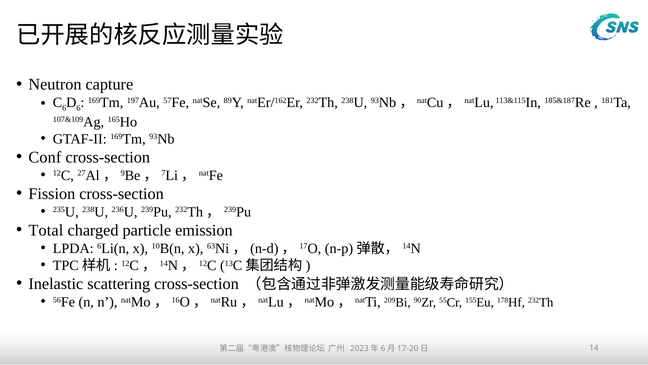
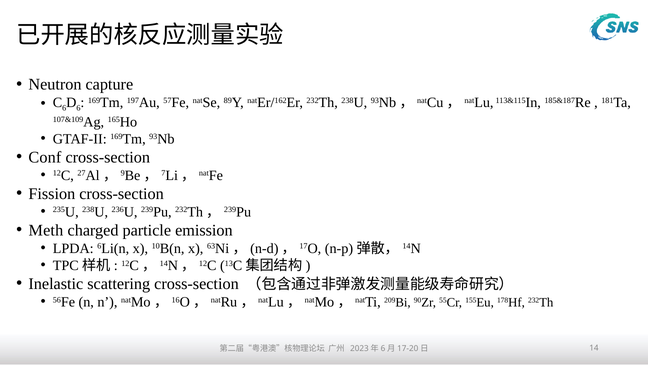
Total: Total -> Meth (46, 230)
